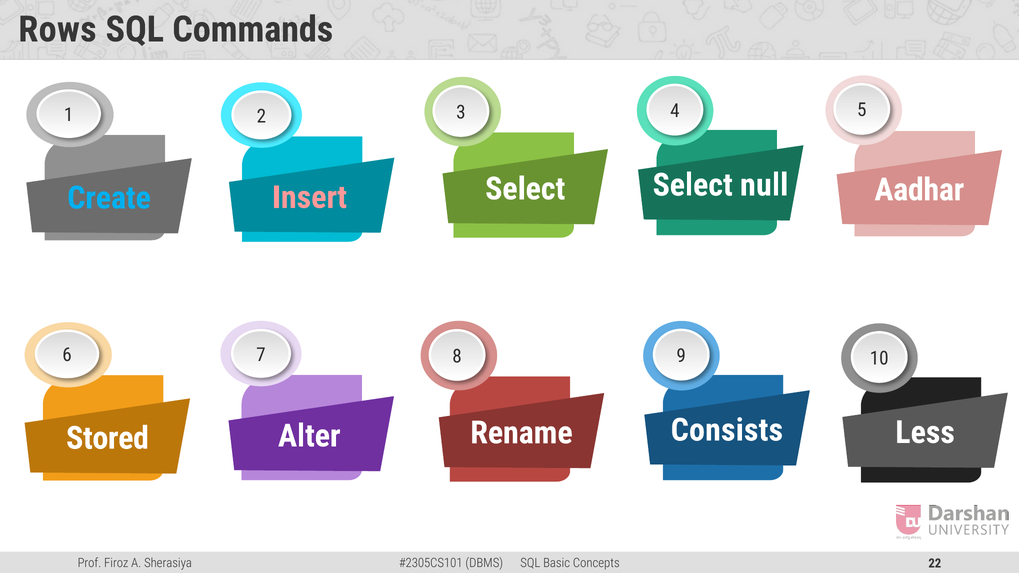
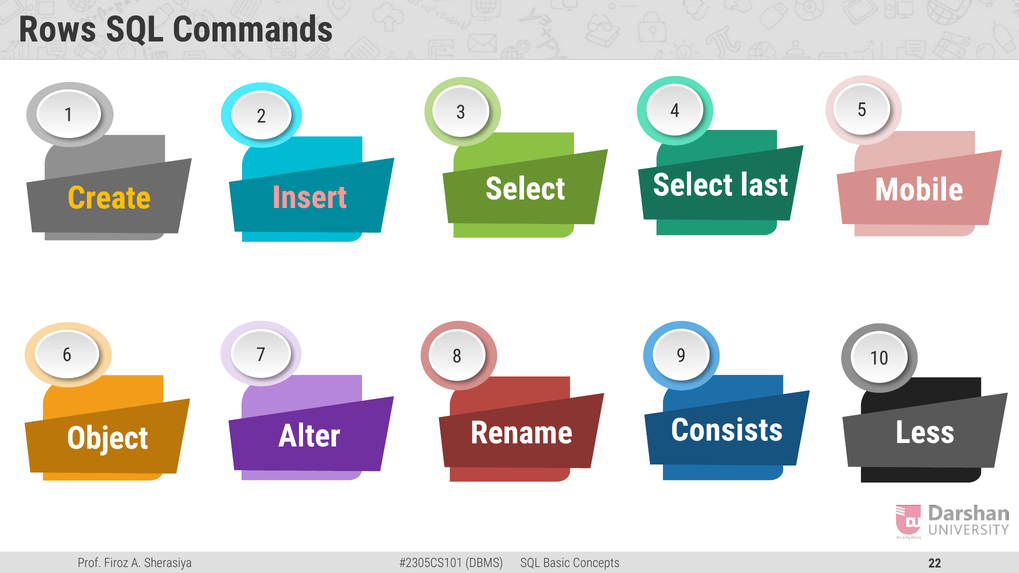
null: null -> last (764, 185)
Aadhar: Aadhar -> Mobile (919, 190)
Create colour: light blue -> yellow (109, 198)
Stored: Stored -> Object (107, 438)
